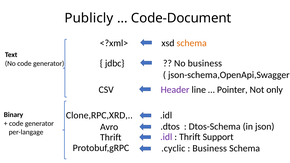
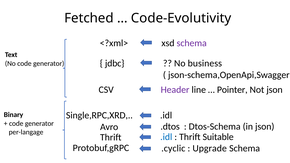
Publicly: Publicly -> Fetched (89, 18)
Code-Document: Code-Document -> Code-Evolutivity (181, 18)
schema colour: orange -> purple (192, 43)
Not only: only -> json (275, 90)
Clone,RPC,XRD: Clone,RPC,XRD -> Single,RPC,XRD (99, 115)
.idl colour: purple -> blue (166, 137)
Support: Support -> Suitable (218, 137)
Business: Business -> Upgrade (210, 148)
